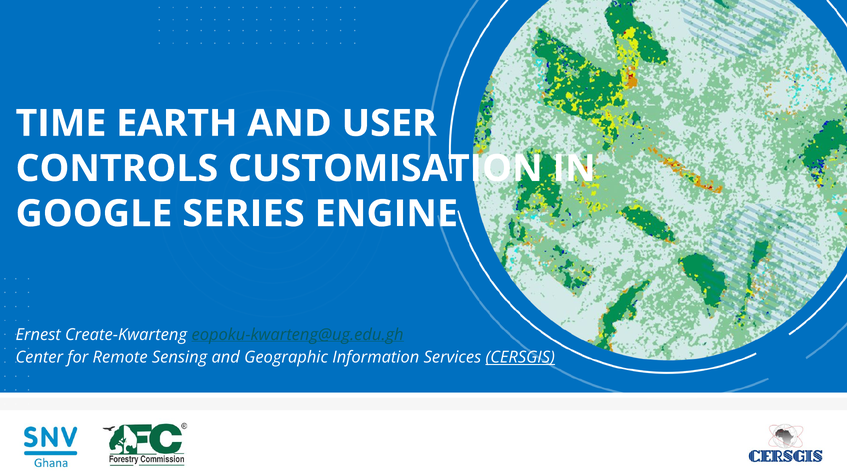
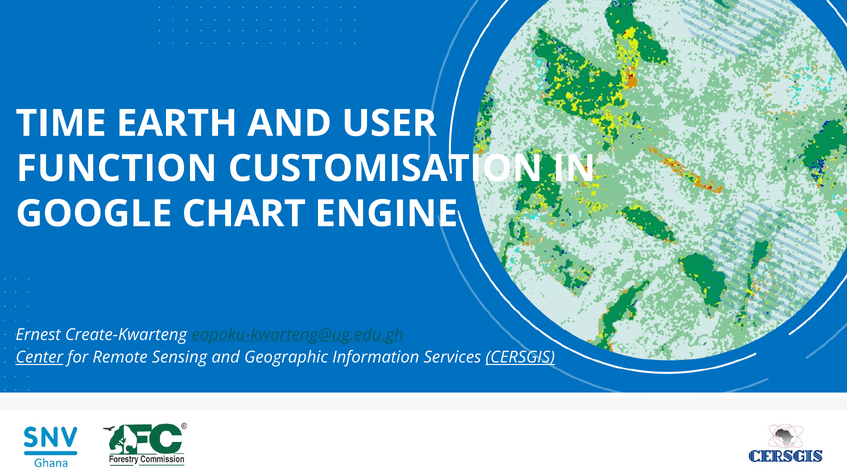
CONTROLS: CONTROLS -> FUNCTION (117, 169)
SERIES: SERIES -> CHART (244, 214)
Center underline: none -> present (39, 358)
